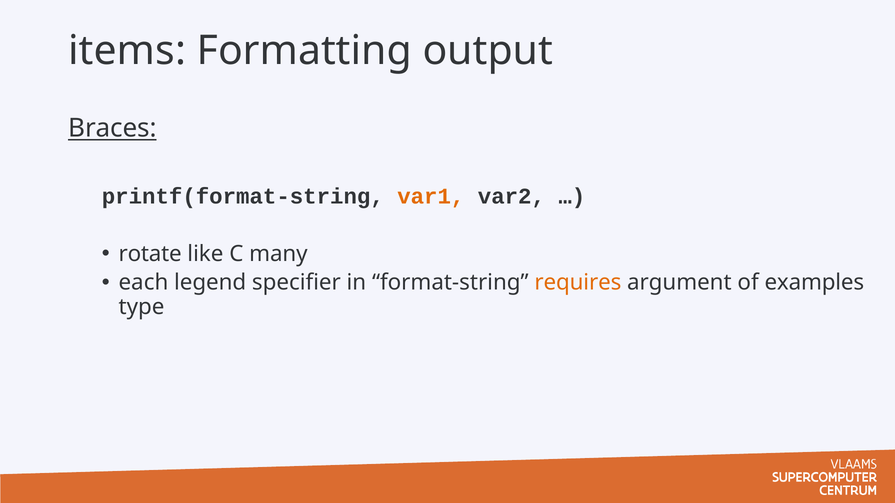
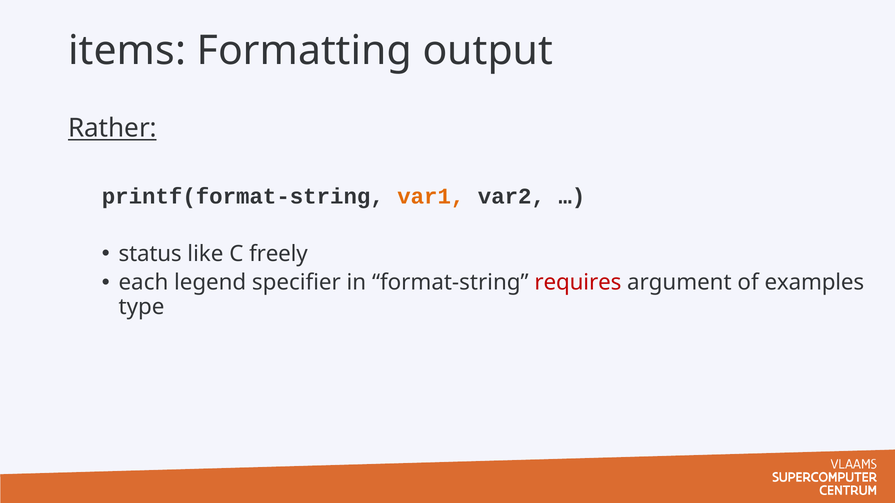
Braces: Braces -> Rather (112, 128)
rotate: rotate -> status (150, 254)
many: many -> freely (278, 254)
requires colour: orange -> red (578, 283)
